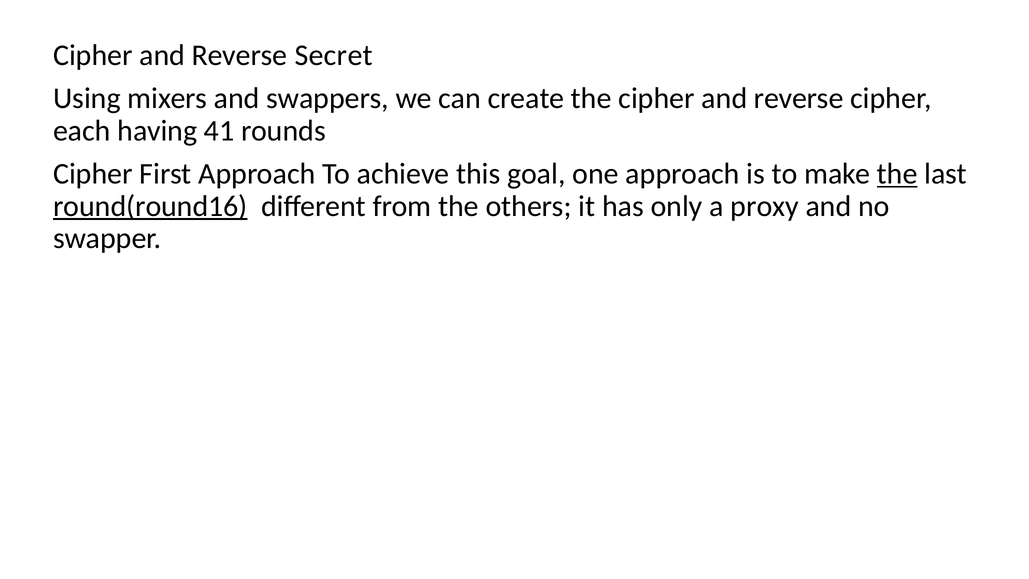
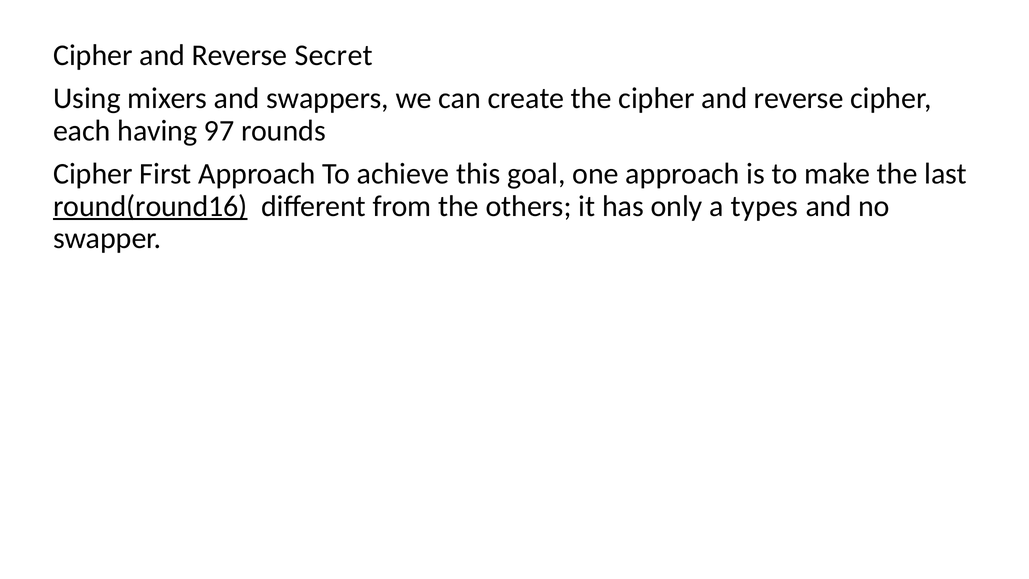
41: 41 -> 97 (219, 131)
the underline: present -> none (897, 174)
proxy: proxy -> types (765, 206)
